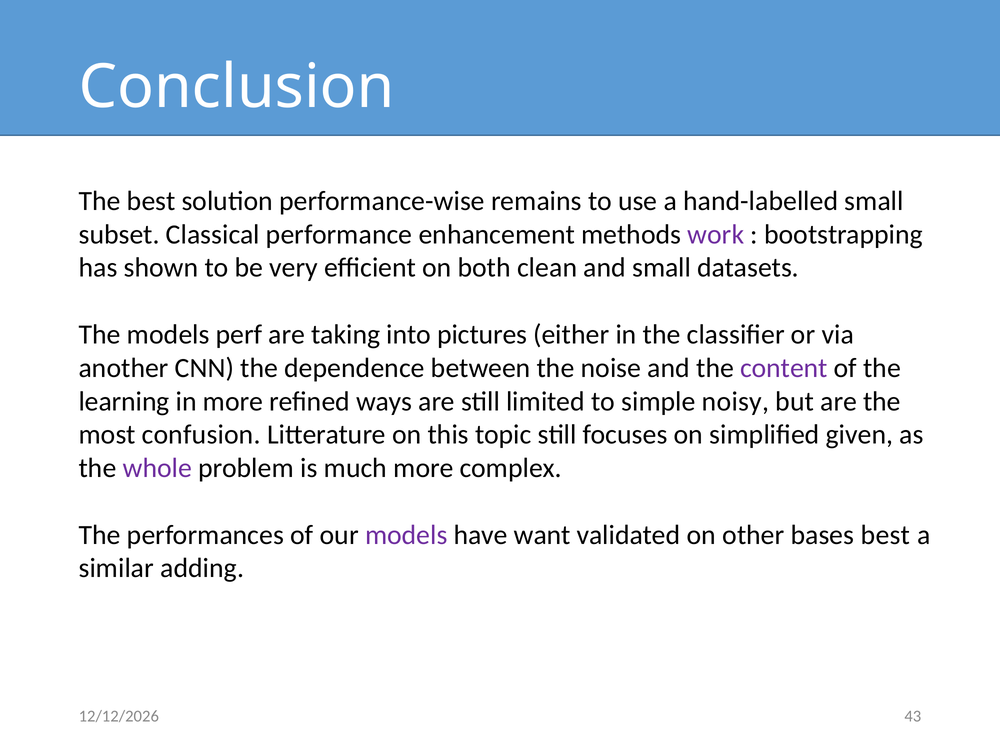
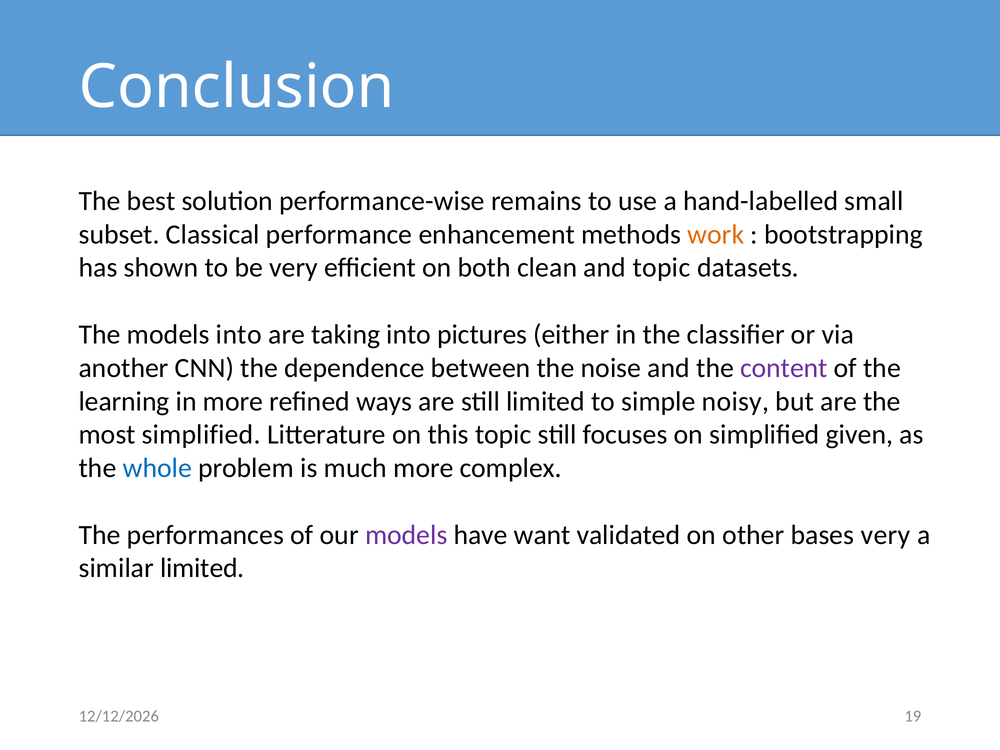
work colour: purple -> orange (716, 234)
and small: small -> topic (661, 268)
models perf: perf -> into (239, 335)
most confusion: confusion -> simplified (201, 435)
whole colour: purple -> blue (157, 468)
bases best: best -> very (885, 535)
similar adding: adding -> limited (202, 568)
43: 43 -> 19 (913, 716)
